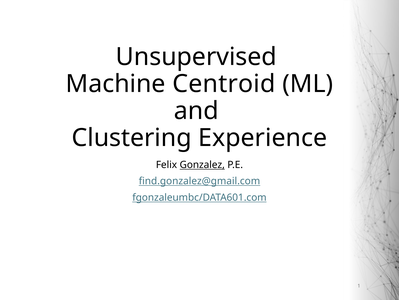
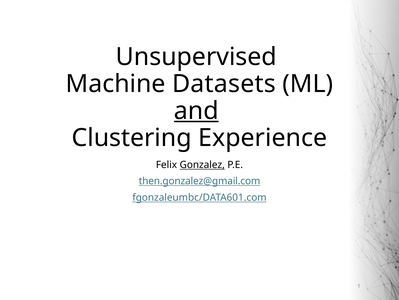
Centroid: Centroid -> Datasets (224, 84)
and underline: none -> present (196, 111)
find.gonzalez@gmail.com: find.gonzalez@gmail.com -> then.gonzalez@gmail.com (200, 181)
